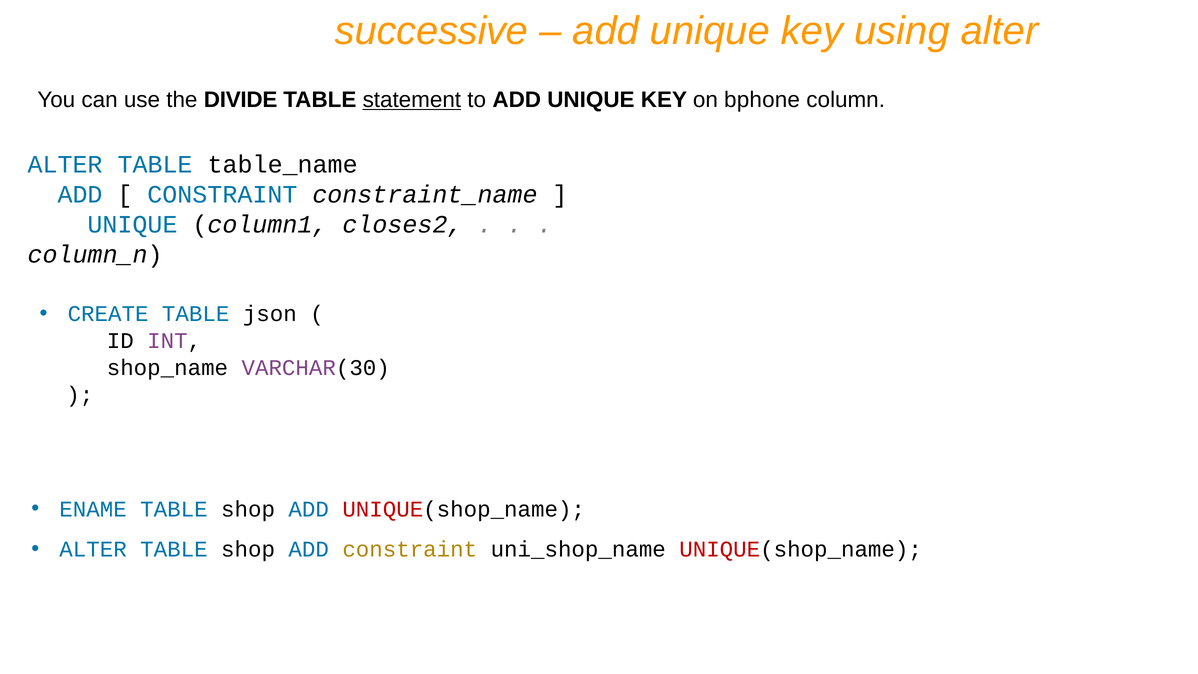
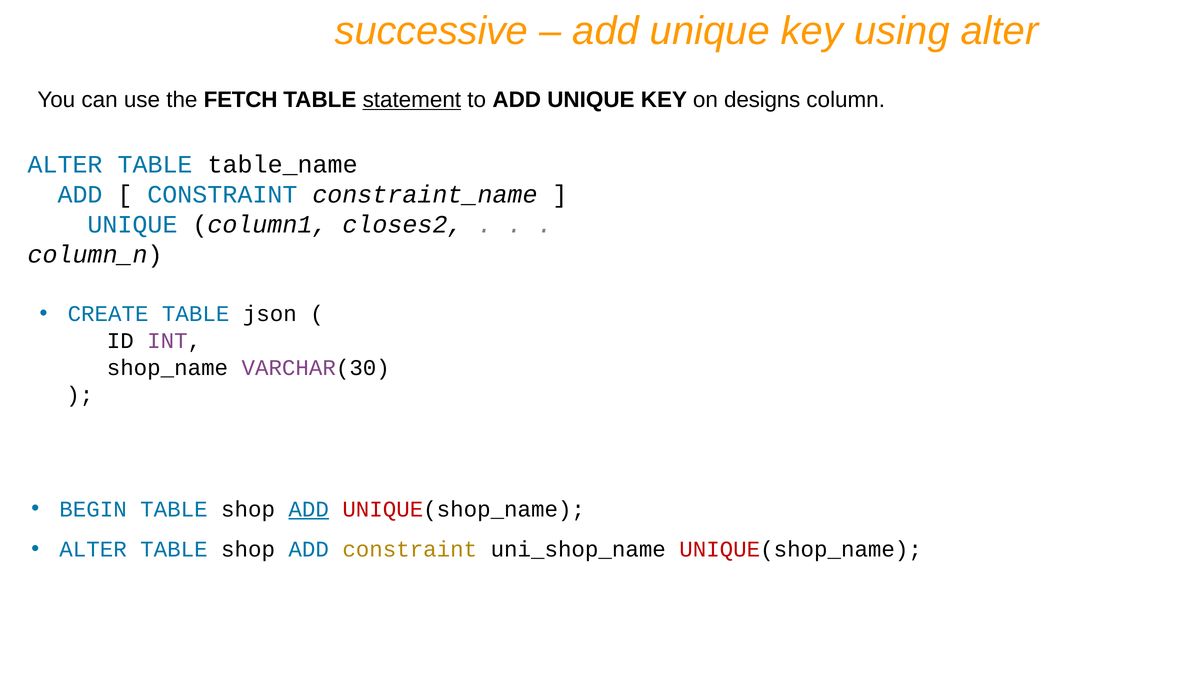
DIVIDE: DIVIDE -> FETCH (241, 100)
bphone: bphone -> designs (762, 100)
ENAME: ENAME -> BEGIN (93, 509)
ADD underline: none -> present (309, 509)
